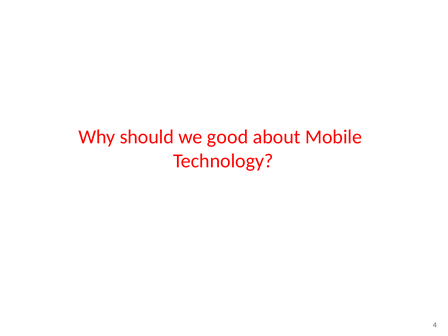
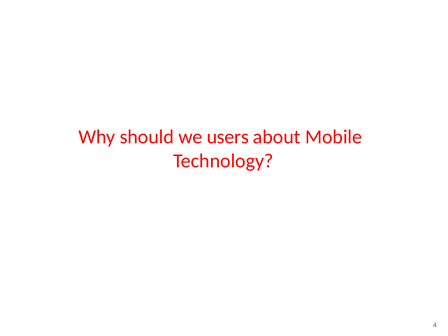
good: good -> users (228, 137)
